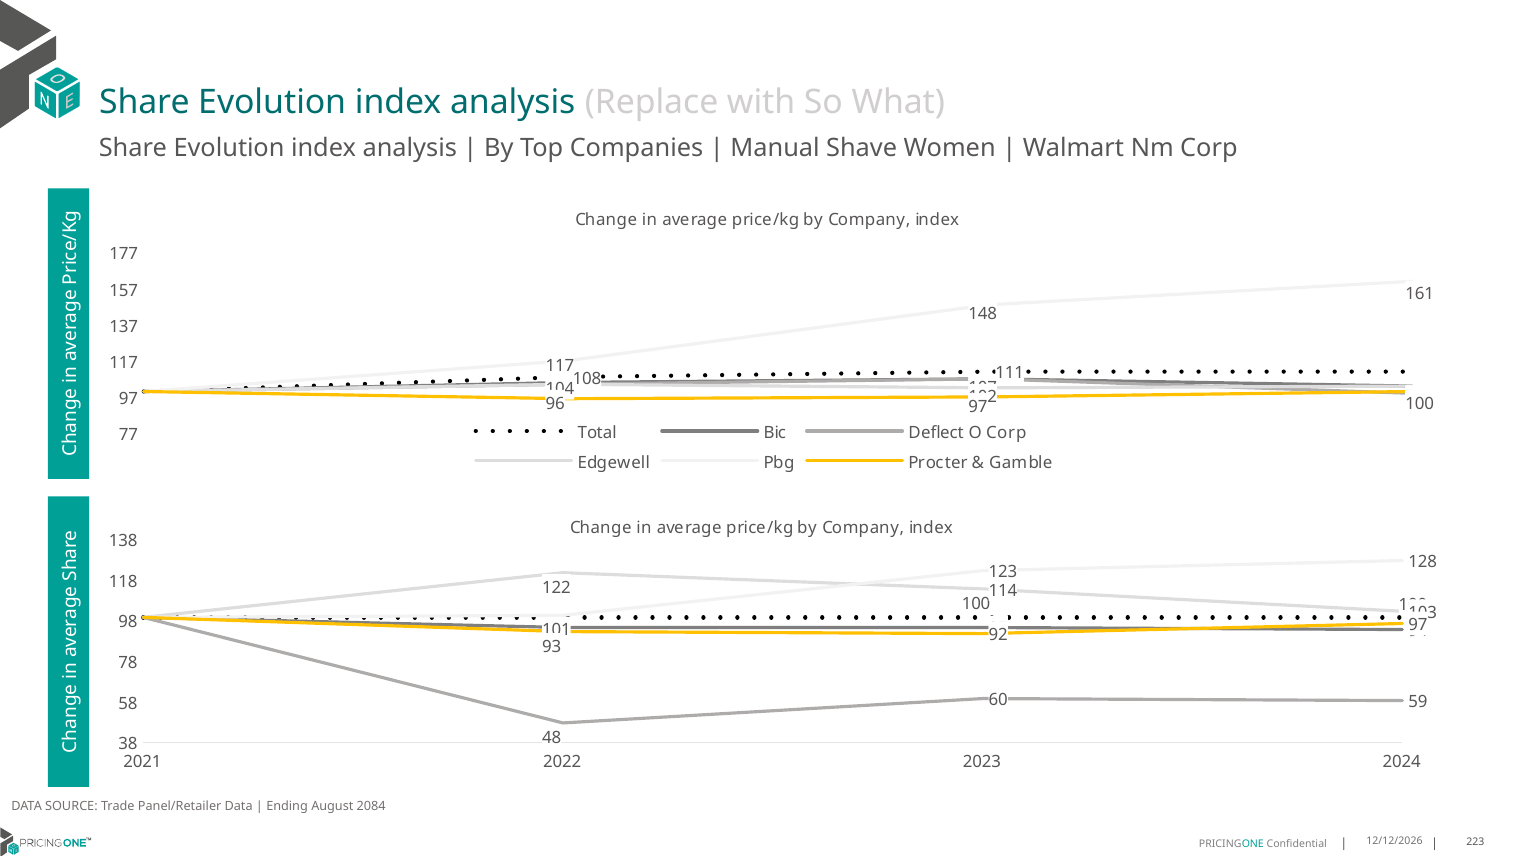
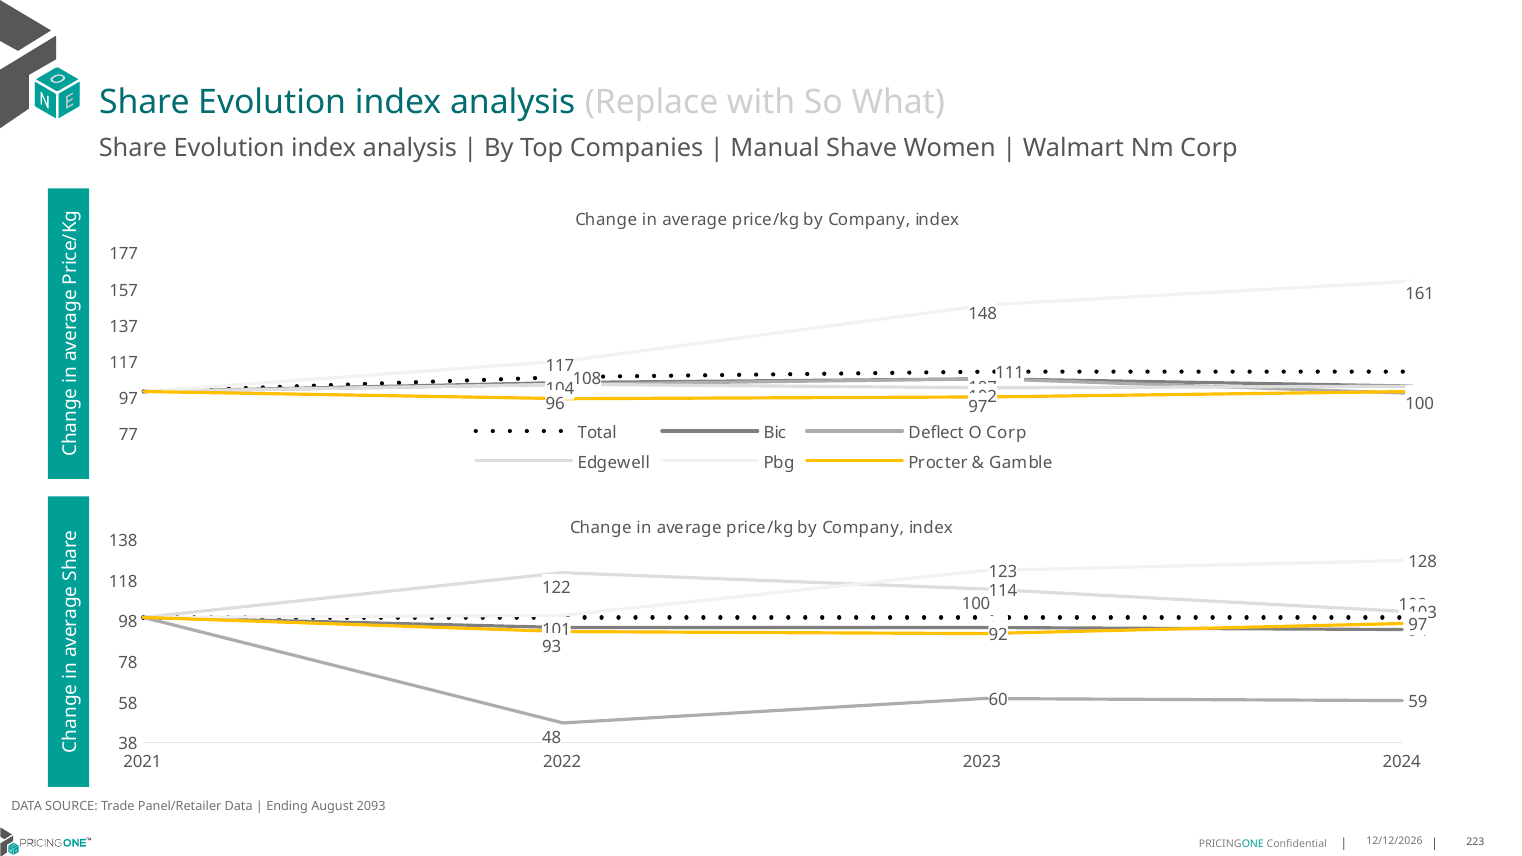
2084: 2084 -> 2093 (371, 806)
